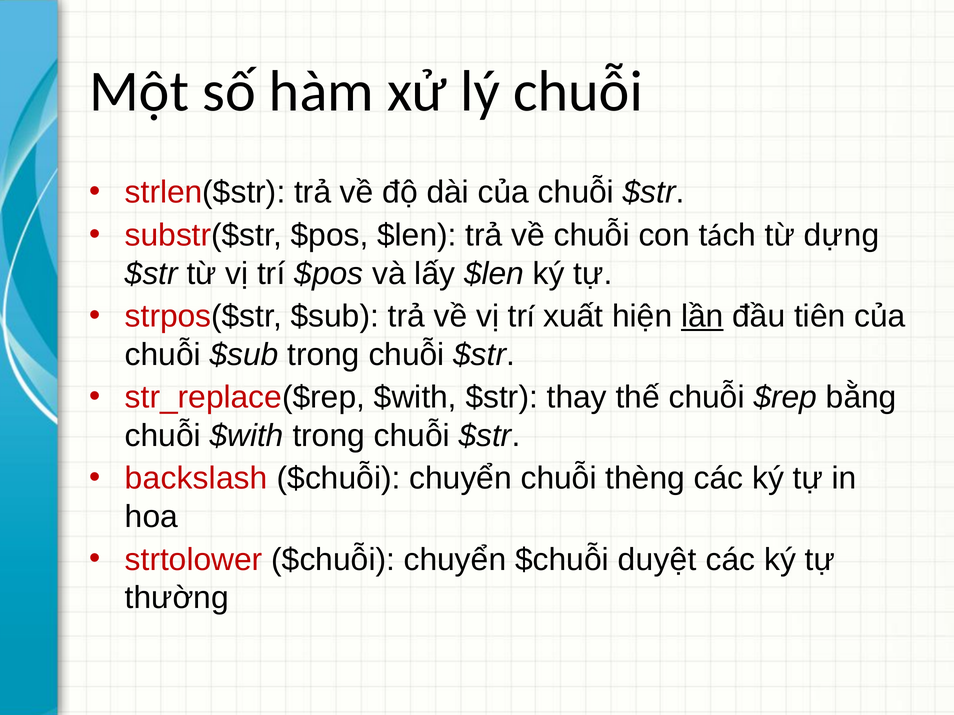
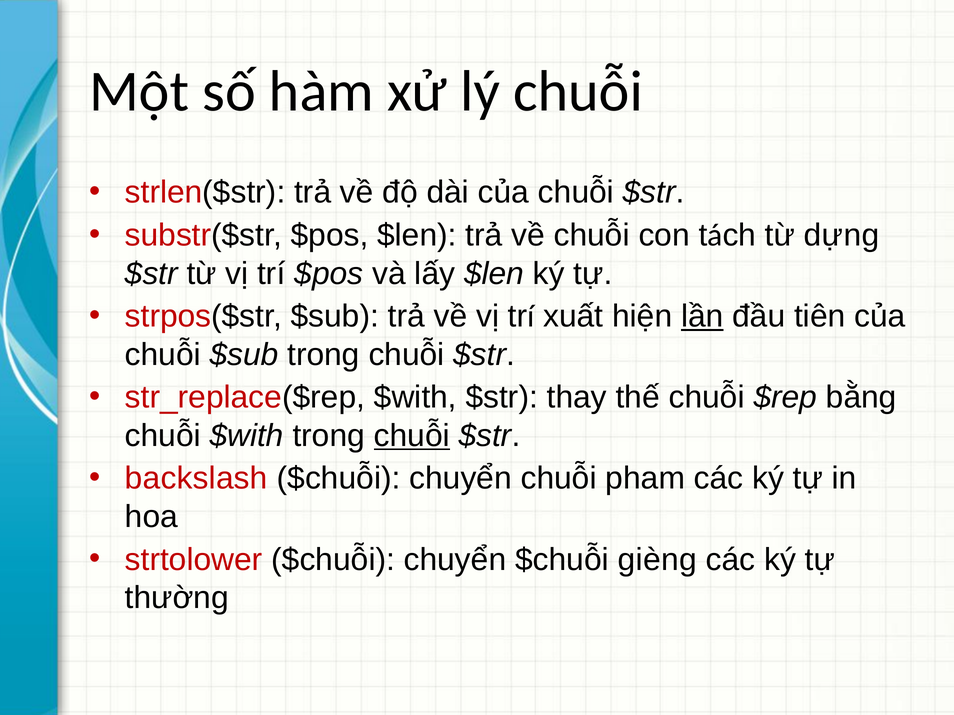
chuỗi underline: none -> present (412, 436)
thèng: thèng -> pham (645, 479)
duyệt: duyệt -> gièng (657, 560)
